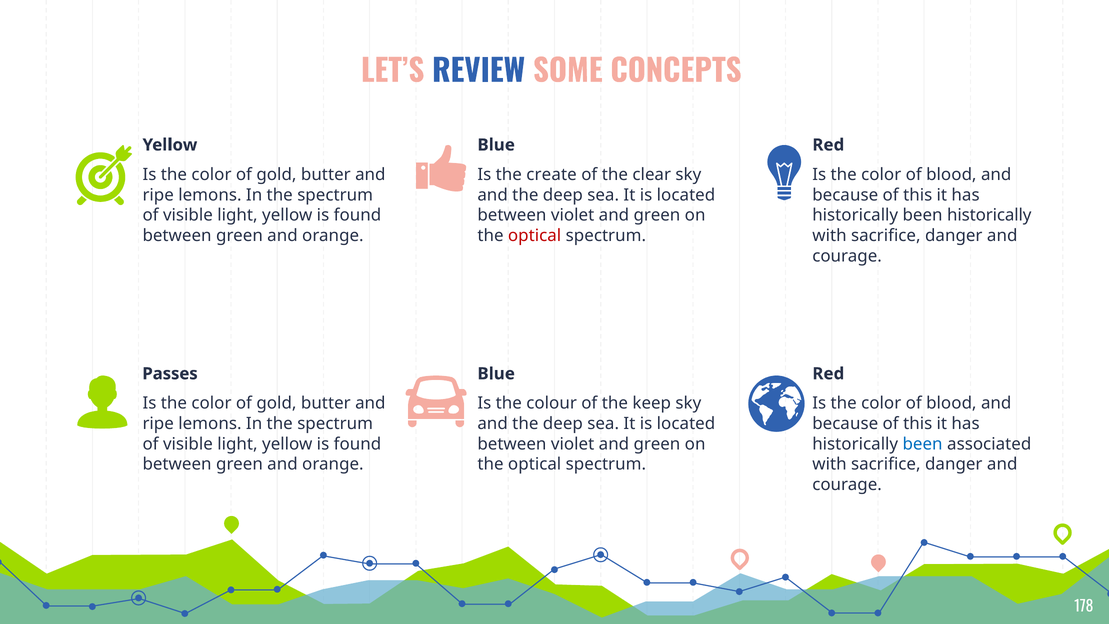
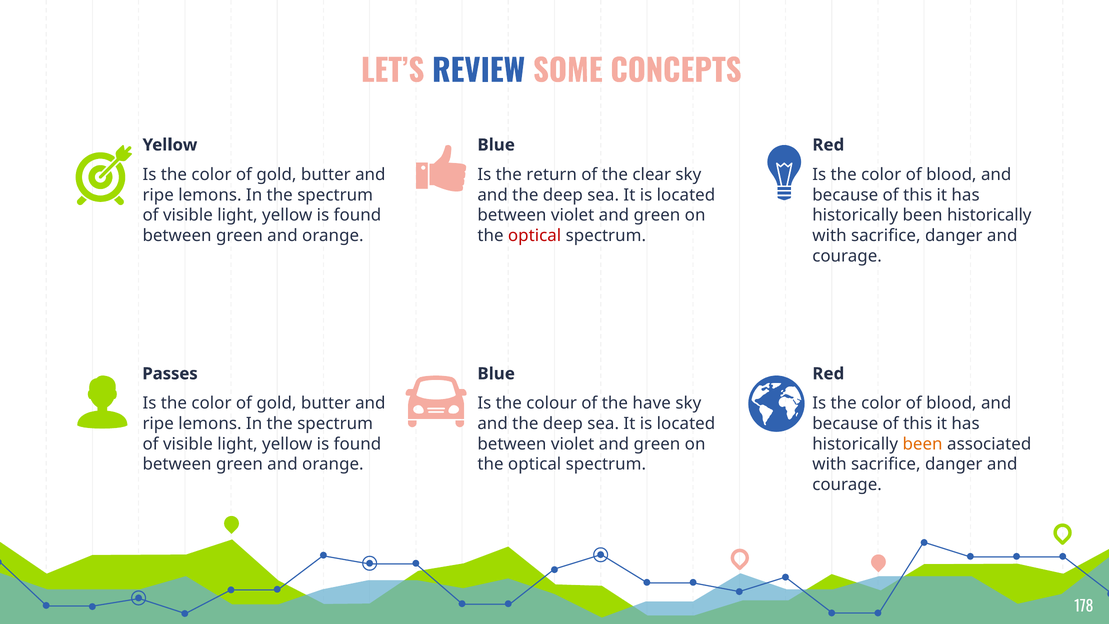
create: create -> return (552, 175)
keep: keep -> have (652, 403)
been colour: blue -> orange (923, 444)
